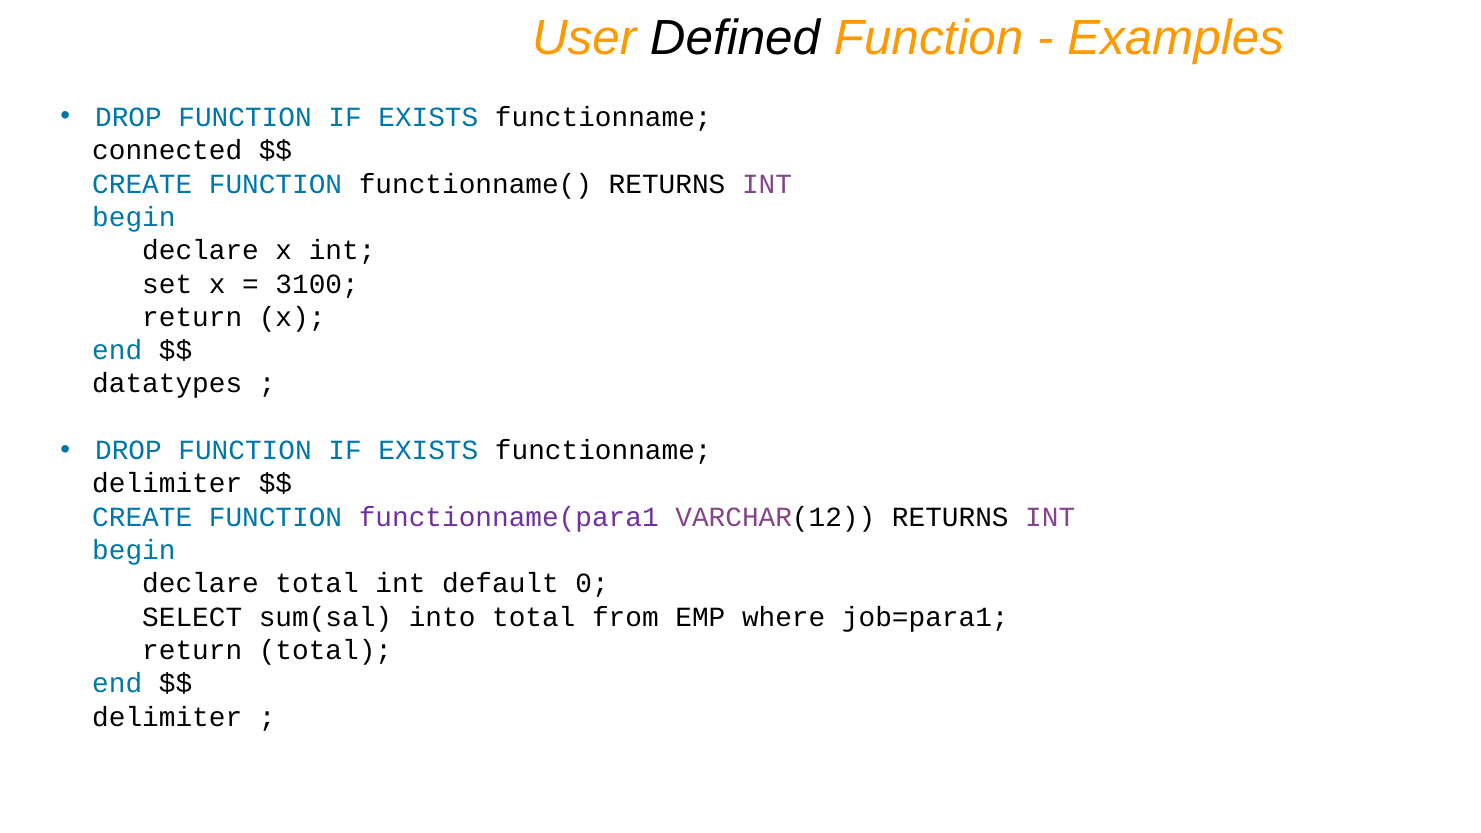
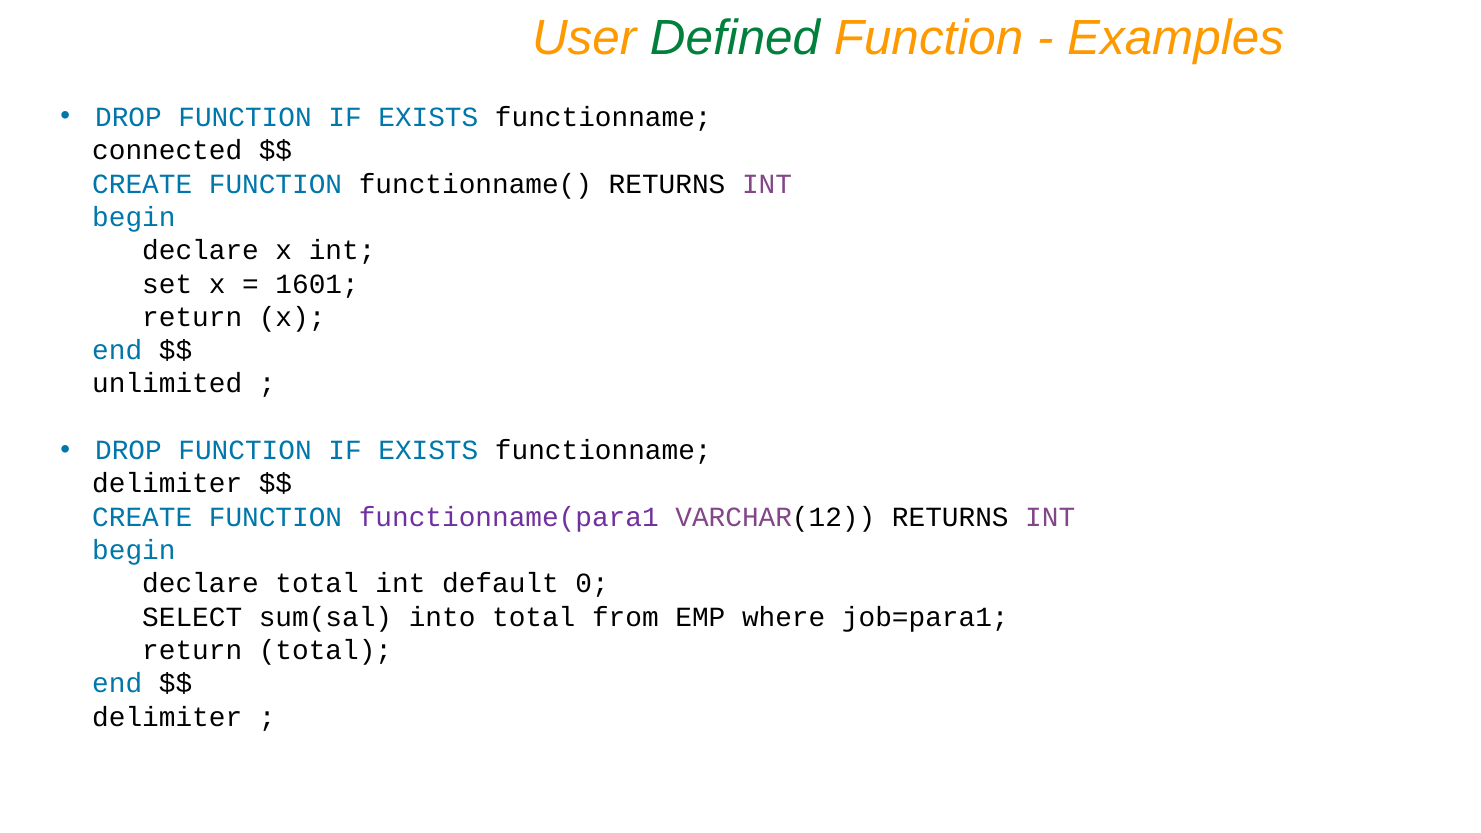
Defined colour: black -> green (735, 39)
3100: 3100 -> 1601 (317, 284)
datatypes: datatypes -> unlimited (167, 384)
